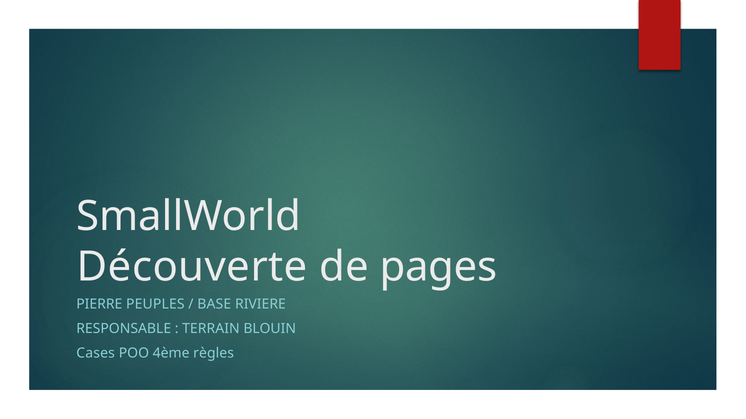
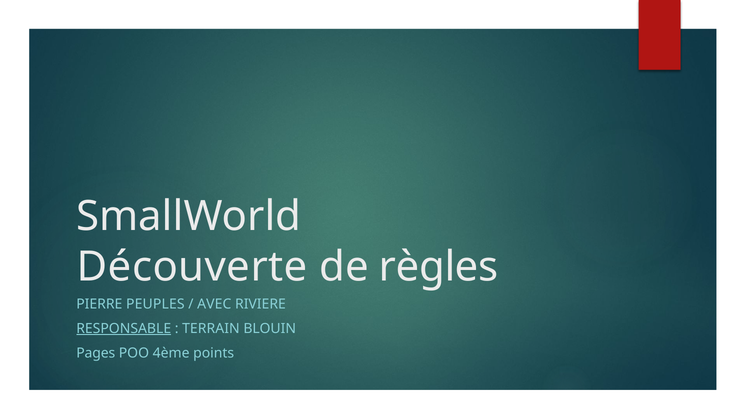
pages: pages -> règles (439, 267)
BASE: BASE -> AVEC (214, 304)
RESPONSABLE underline: none -> present (124, 329)
Cases: Cases -> Pages (96, 354)
règles: règles -> points (214, 354)
